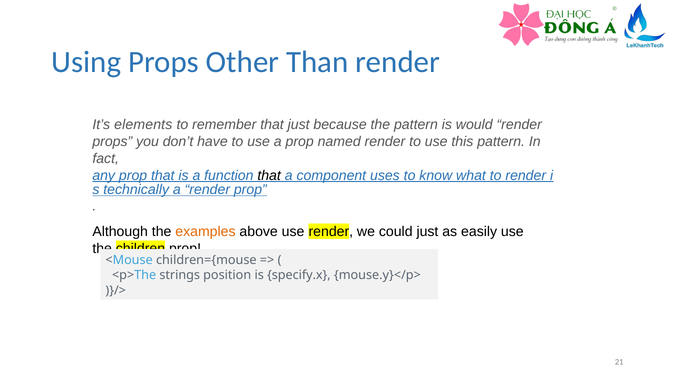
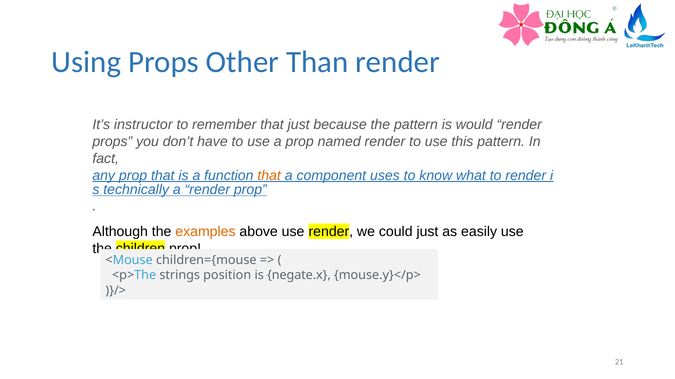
elements: elements -> instructor (143, 125)
that colour: black -> orange (269, 176)
specify.x: specify.x -> negate.x (299, 276)
